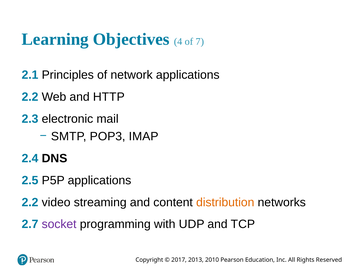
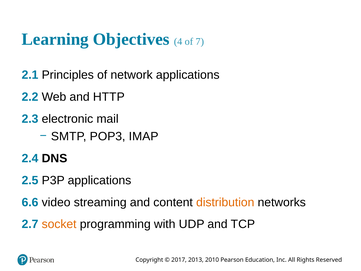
5: 5 -> 3 (53, 180)
2.2: 2.2 -> 6.6 (30, 202)
socket colour: purple -> orange (59, 224)
